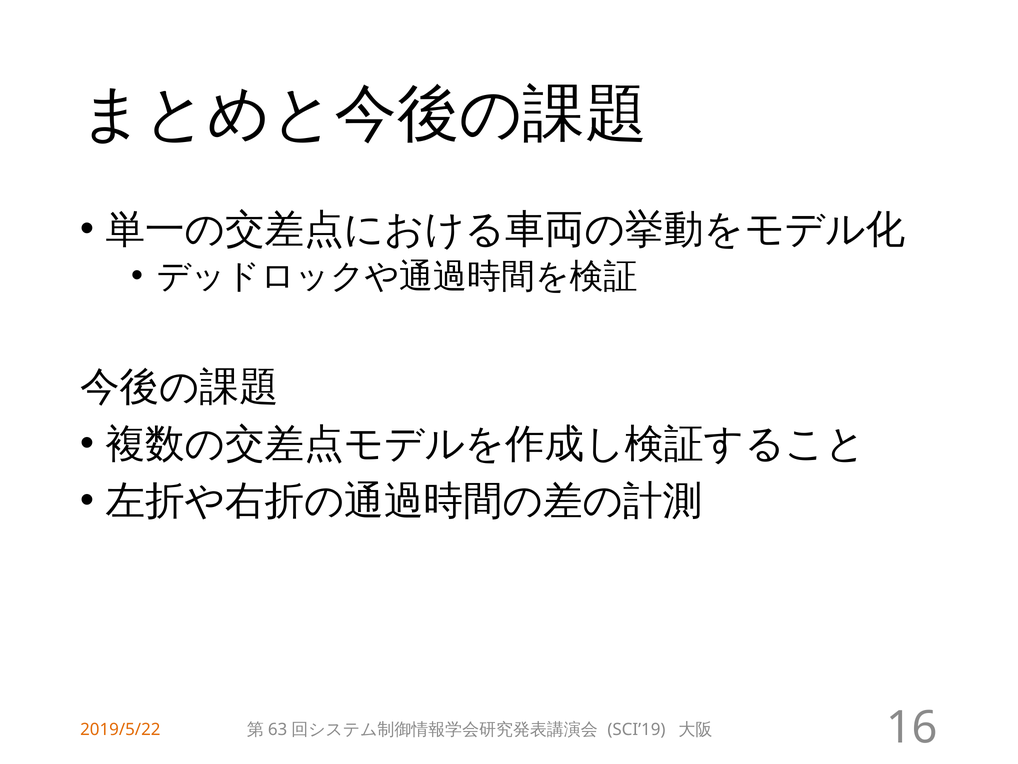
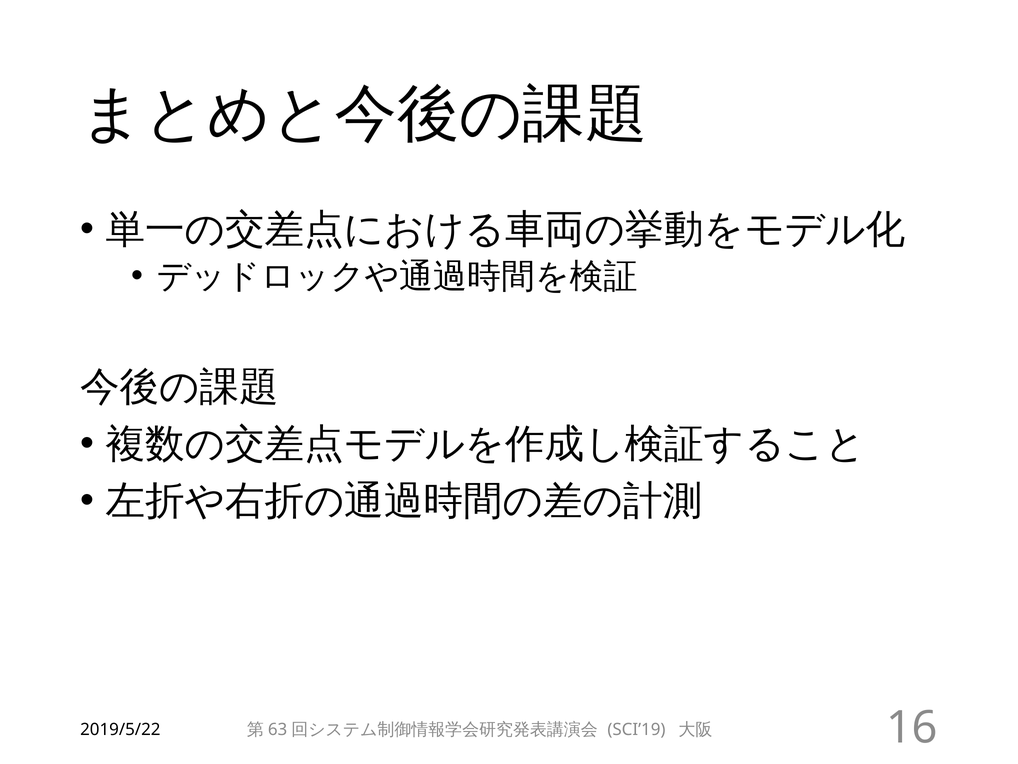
2019/5/22 colour: orange -> black (120, 729)
